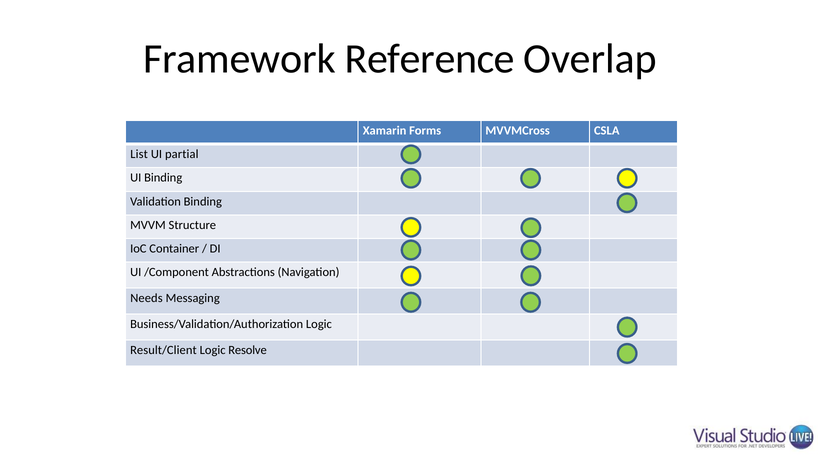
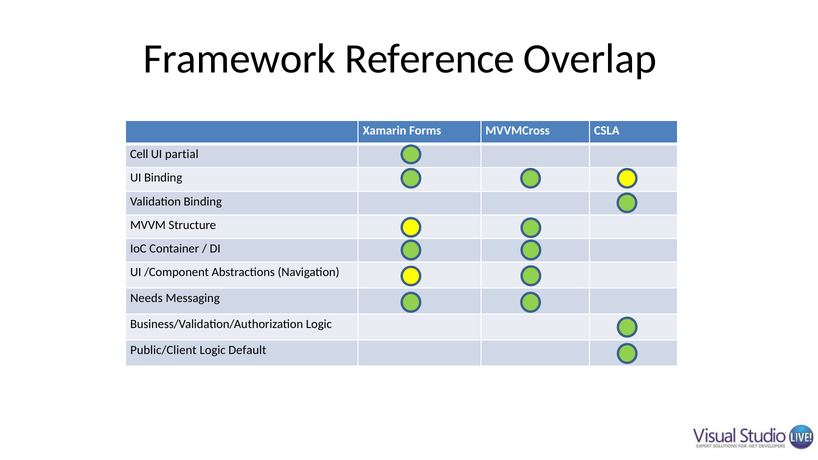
List: List -> Cell (139, 154)
Result/Client: Result/Client -> Public/Client (163, 350)
Resolve: Resolve -> Default (247, 350)
